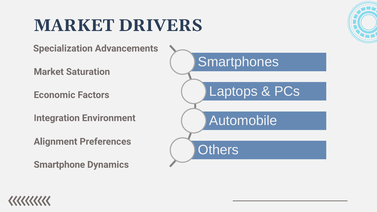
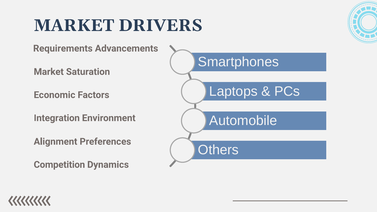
Specialization: Specialization -> Requirements (63, 48)
Smartphone: Smartphone -> Competition (59, 165)
